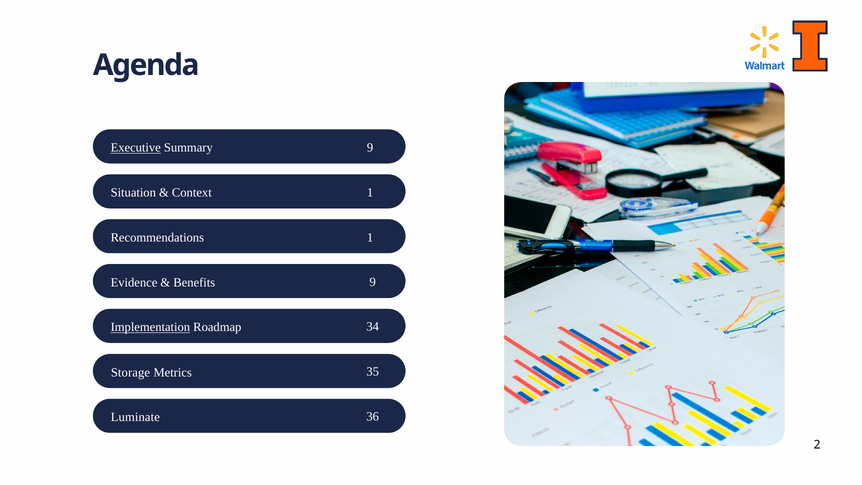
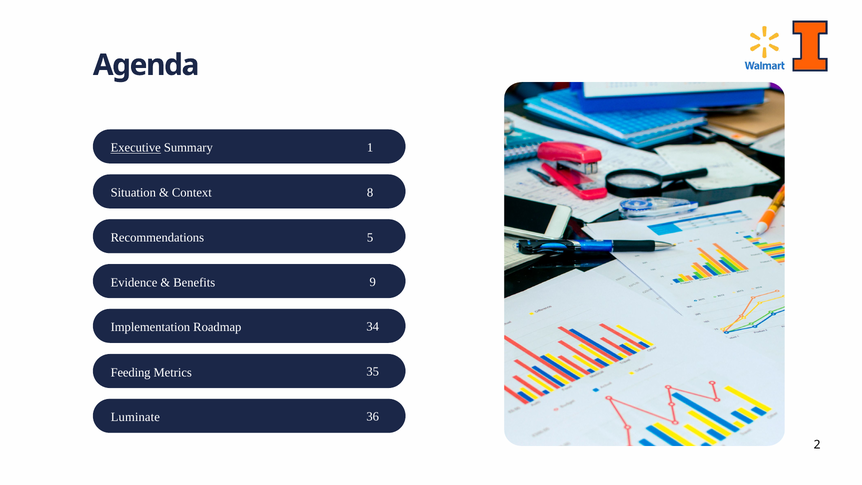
Summary 9: 9 -> 1 (370, 148)
Context 1: 1 -> 8 (370, 193)
Recommendations 1: 1 -> 5 (370, 238)
Implementation underline: present -> none (150, 327)
Storage: Storage -> Feeding (131, 372)
